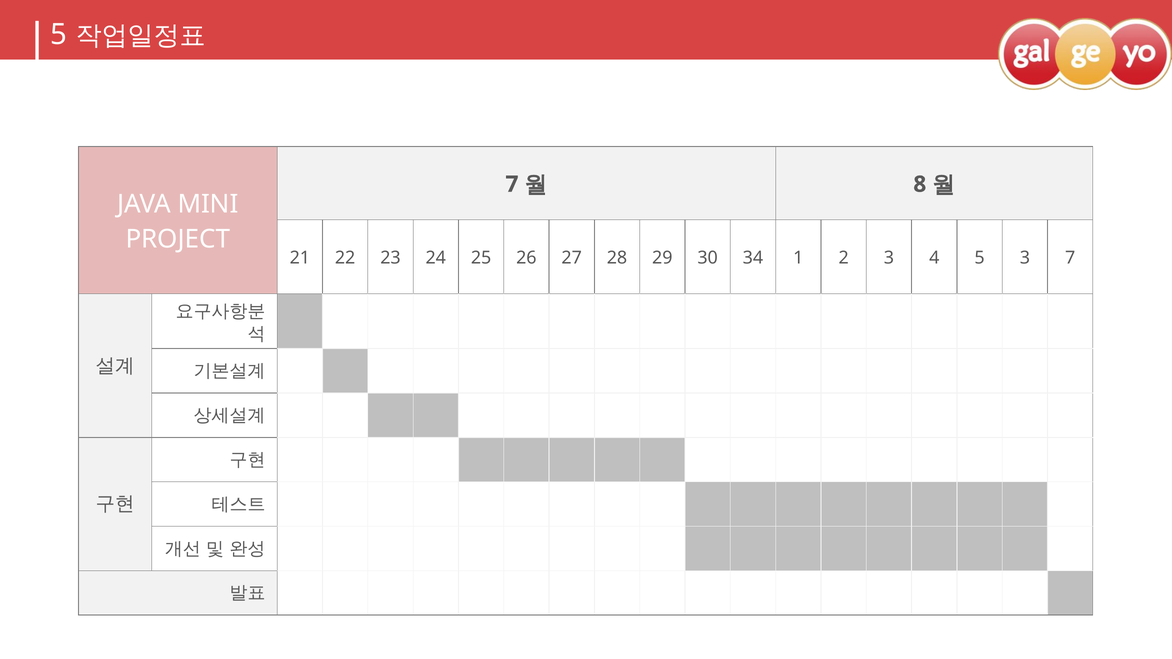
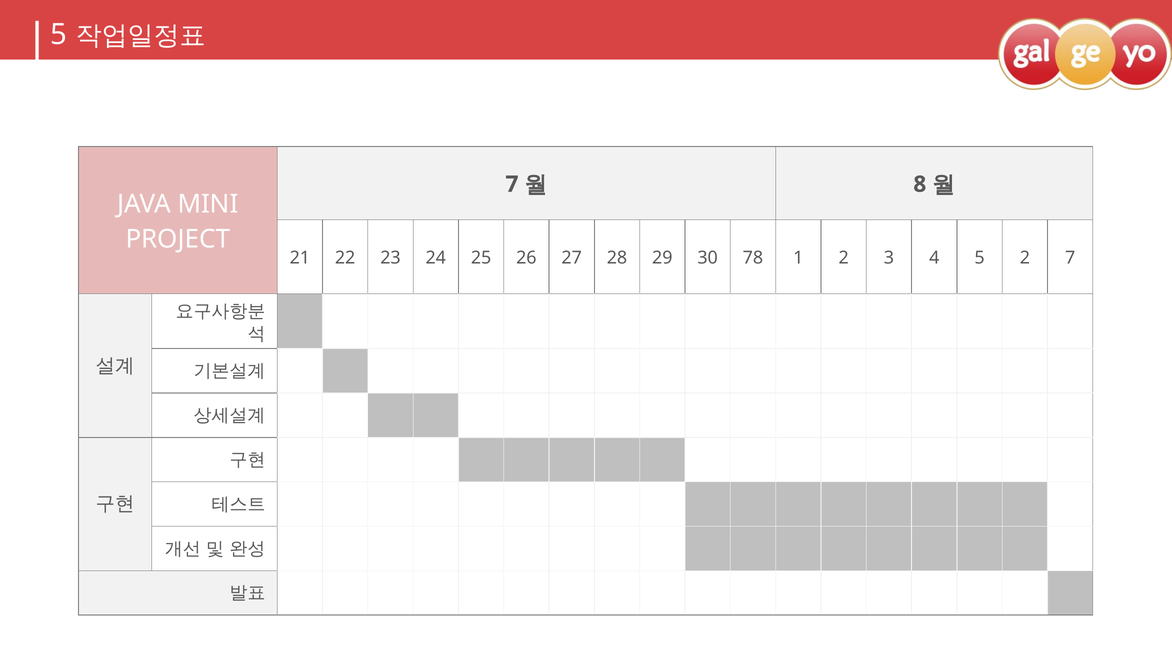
34: 34 -> 78 (753, 258)
5 3: 3 -> 2 (1025, 258)
